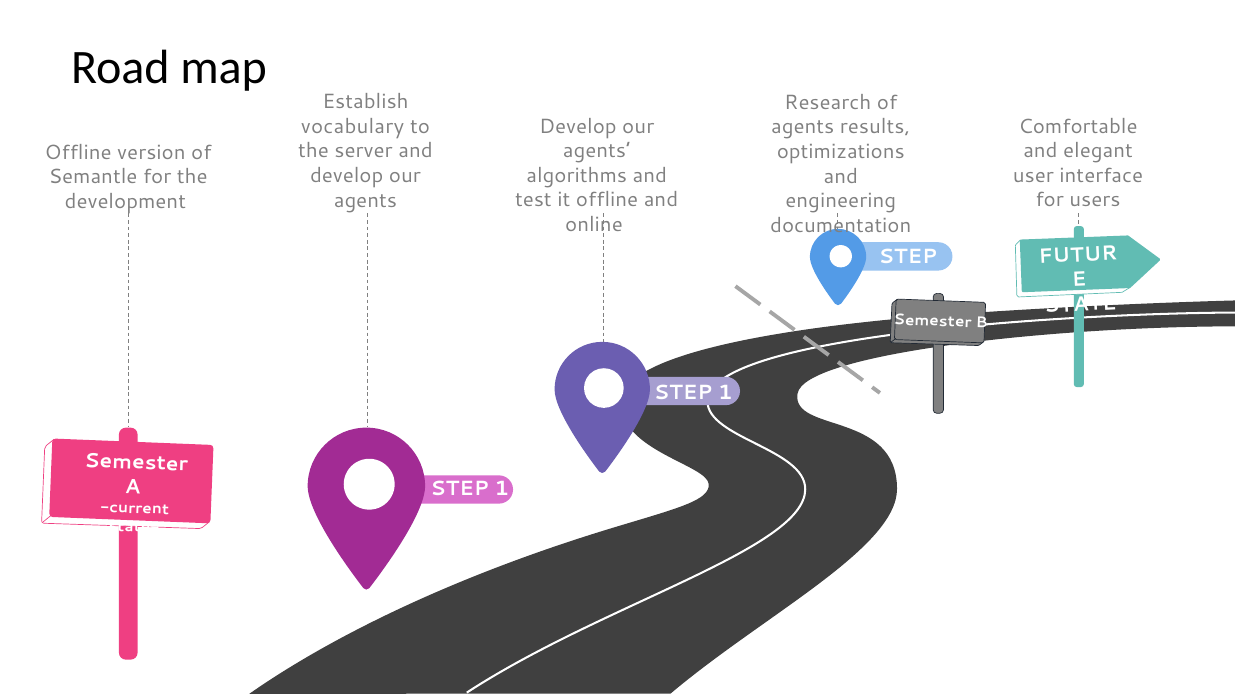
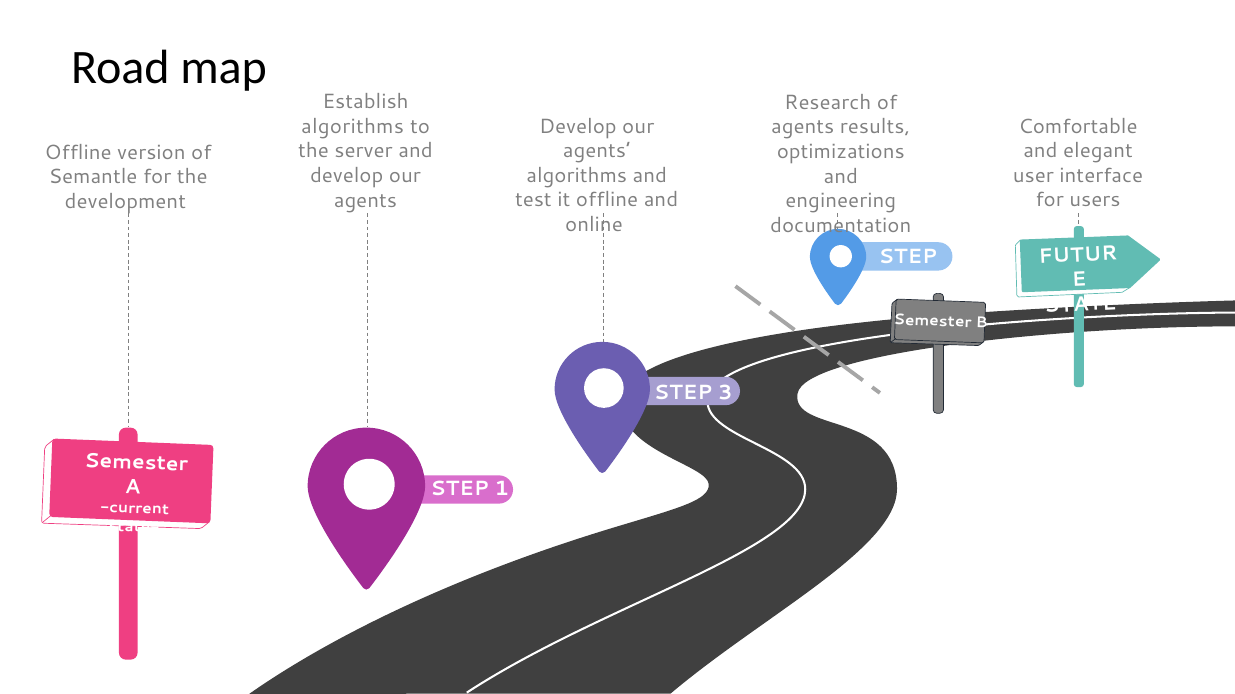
vocabulary: vocabulary -> algorithms (353, 127)
1: 1 -> 3 (725, 393)
